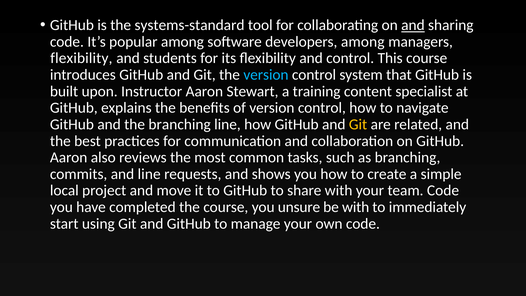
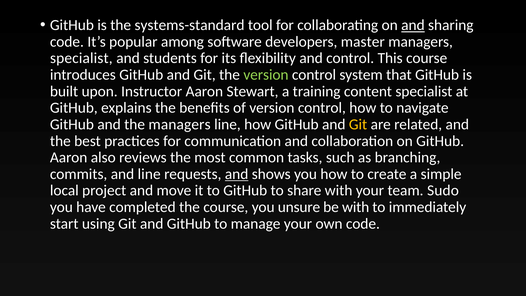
developers among: among -> master (363, 42)
flexibility: flexibility -> specialist (81, 58)
version colour: light blue -> light green (266, 75)
the branching: branching -> managers (180, 124)
and underline: none -> present (237, 174)
team Code: Code -> Sudo (443, 191)
